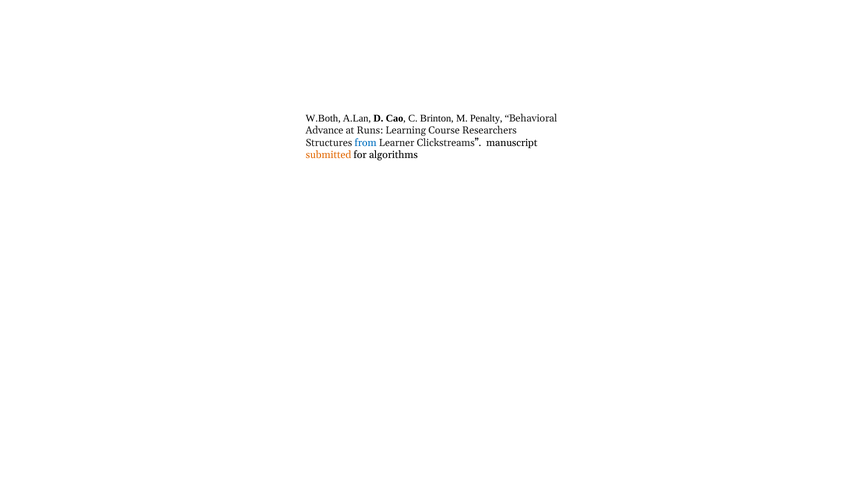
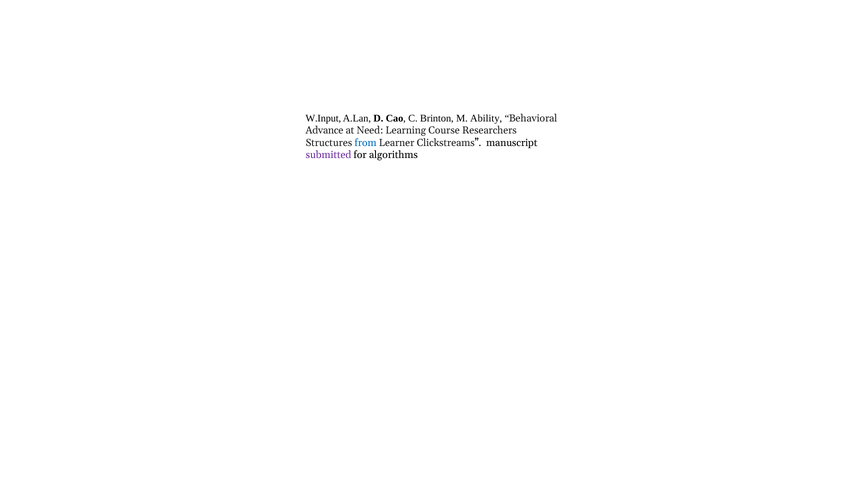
W.Both: W.Both -> W.Input (323, 118)
Penalty: Penalty -> Ability (486, 118)
Runs: Runs -> Need (370, 130)
submitted colour: orange -> purple (328, 155)
